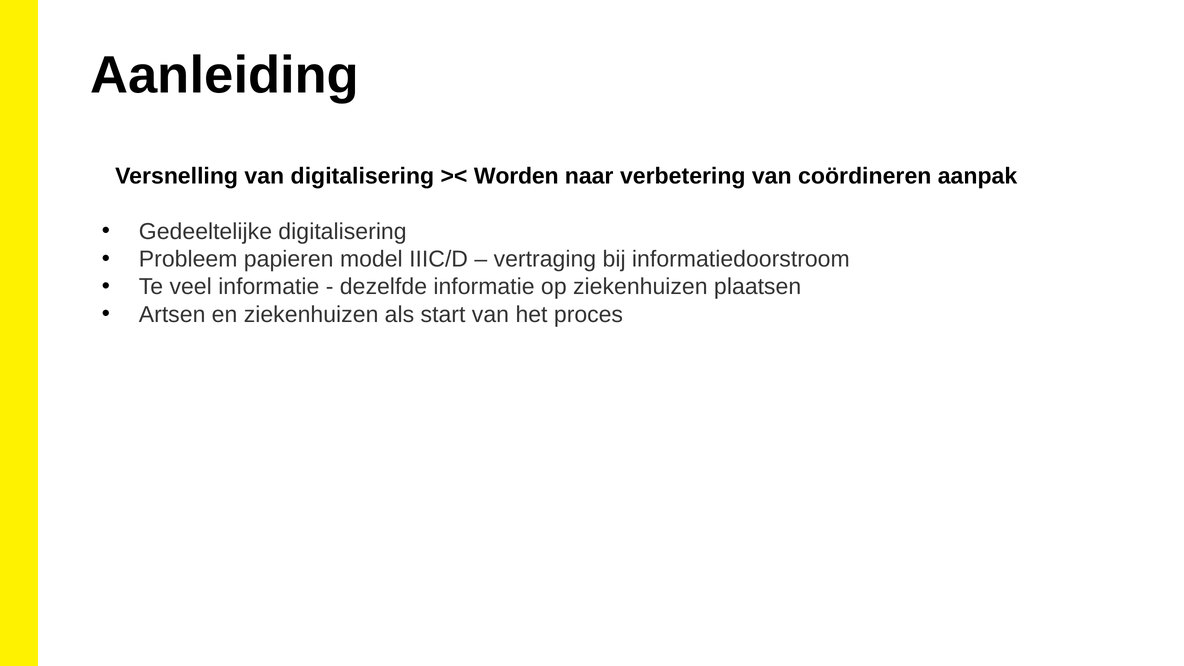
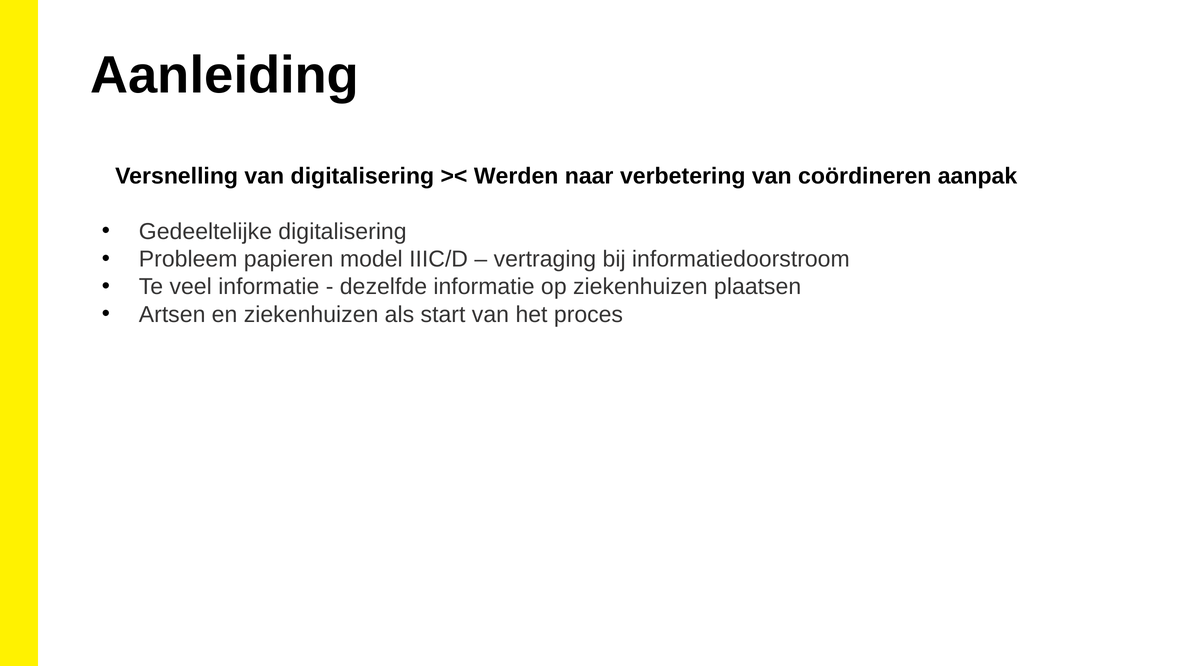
Worden: Worden -> Werden (516, 176)
